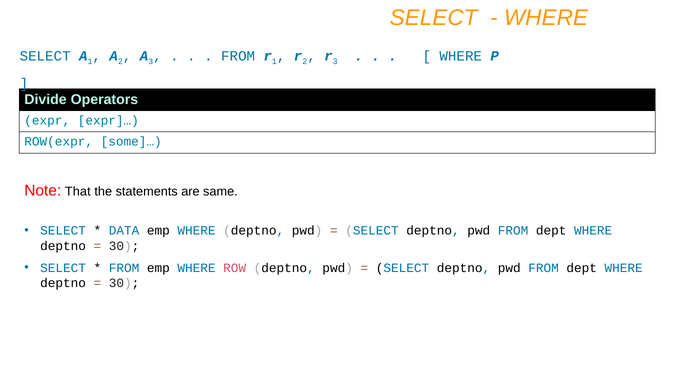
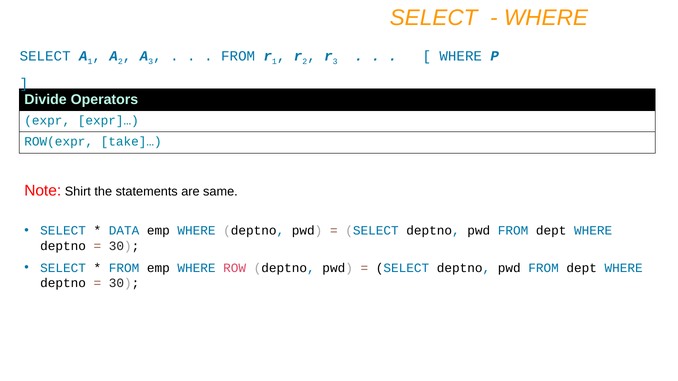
some]…: some]… -> take]… (131, 142)
That: That -> Shirt (78, 192)
